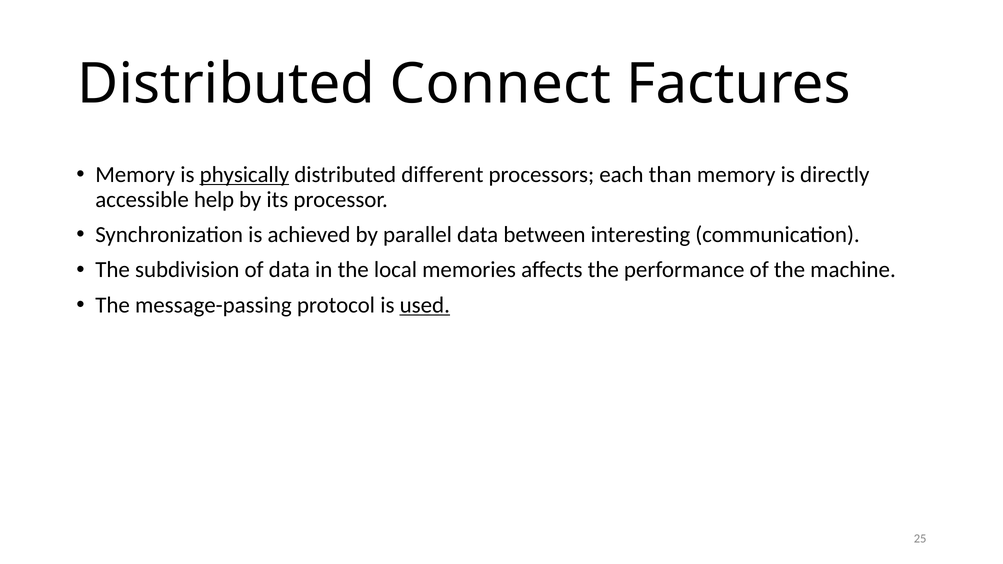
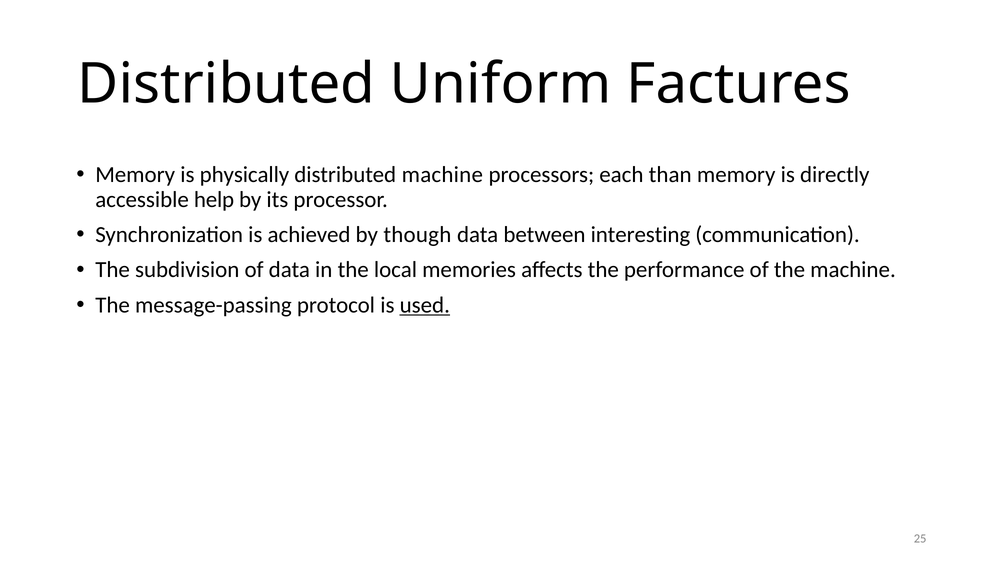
Connect: Connect -> Uniform (501, 84)
physically underline: present -> none (244, 175)
distributed different: different -> machine (442, 175)
parallel: parallel -> though (417, 235)
